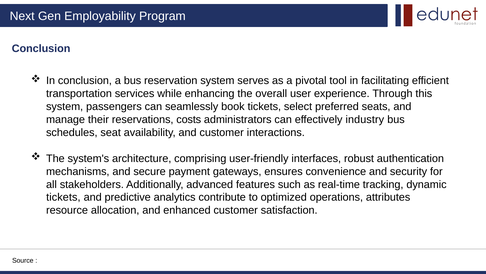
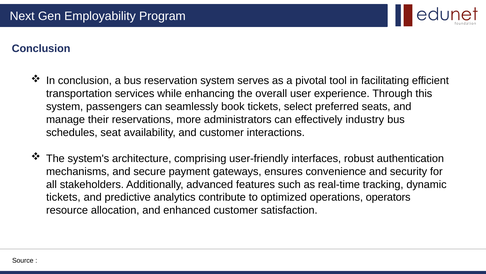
costs: costs -> more (189, 119)
attributes: attributes -> operators (388, 197)
